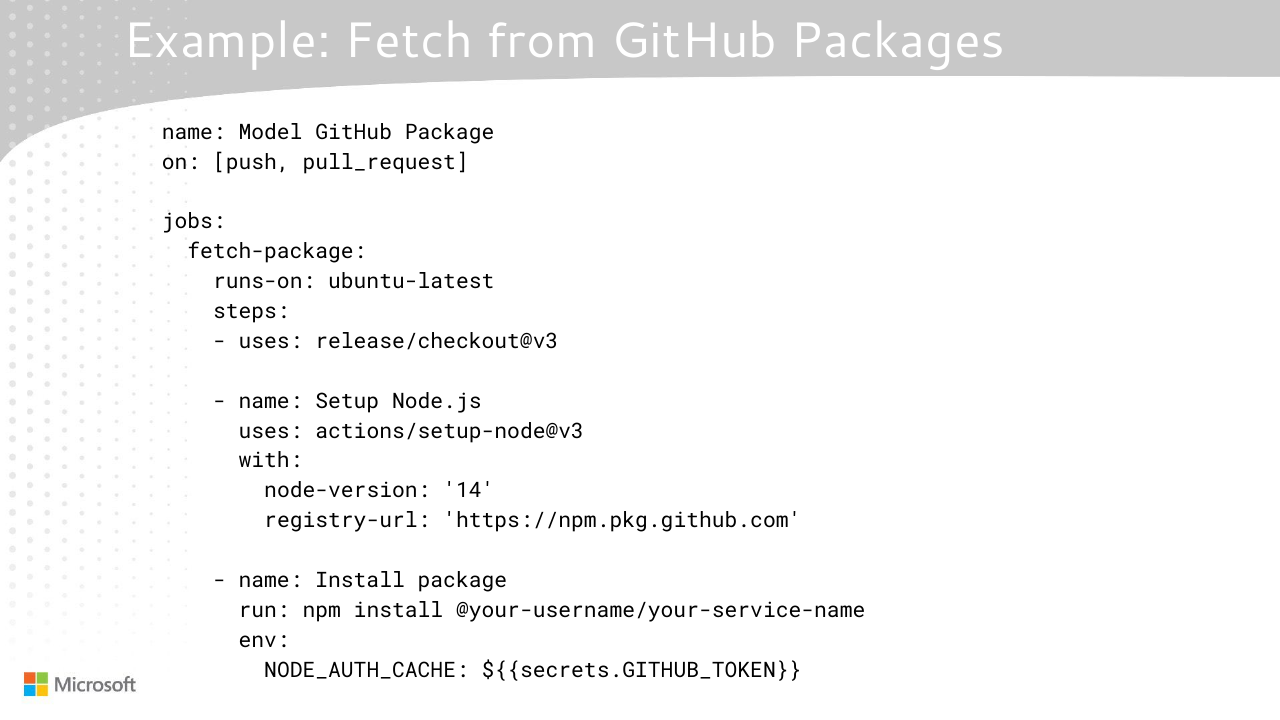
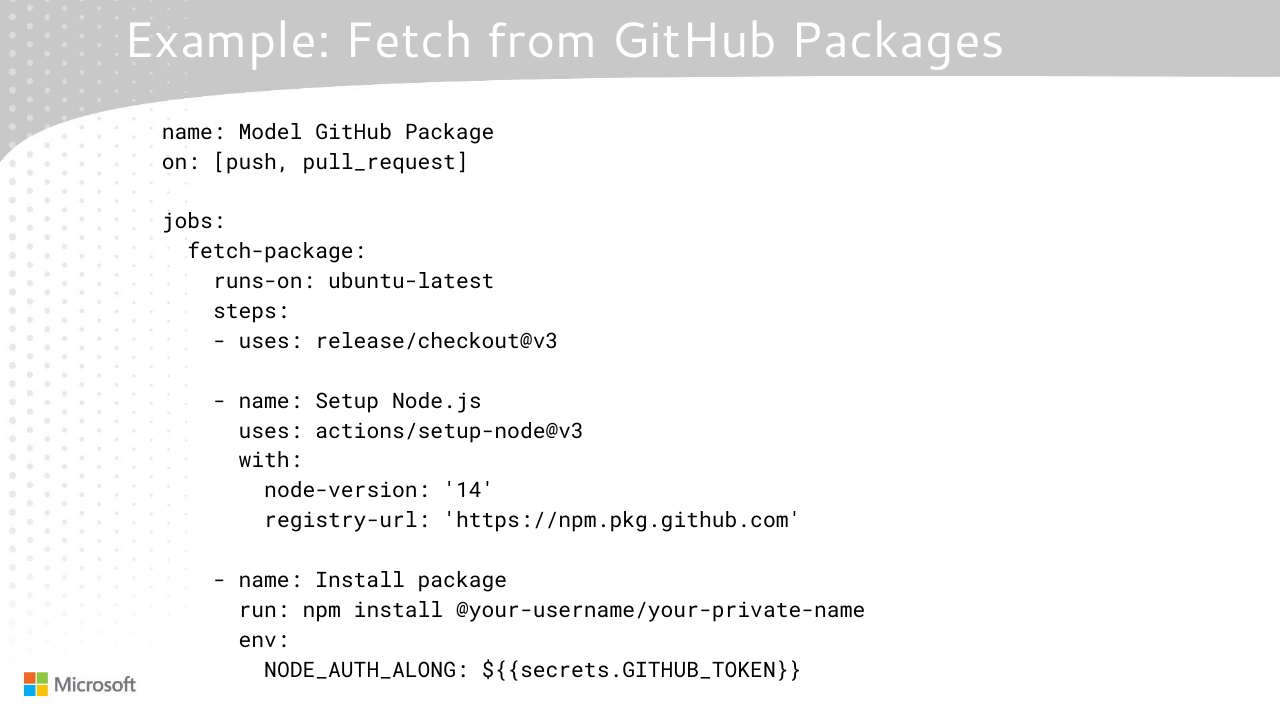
@your-username/your-service-name: @your-username/your-service-name -> @your-username/your-private-name (661, 610)
NODE_AUTH_CACHE: NODE_AUTH_CACHE -> NODE_AUTH_ALONG (367, 670)
